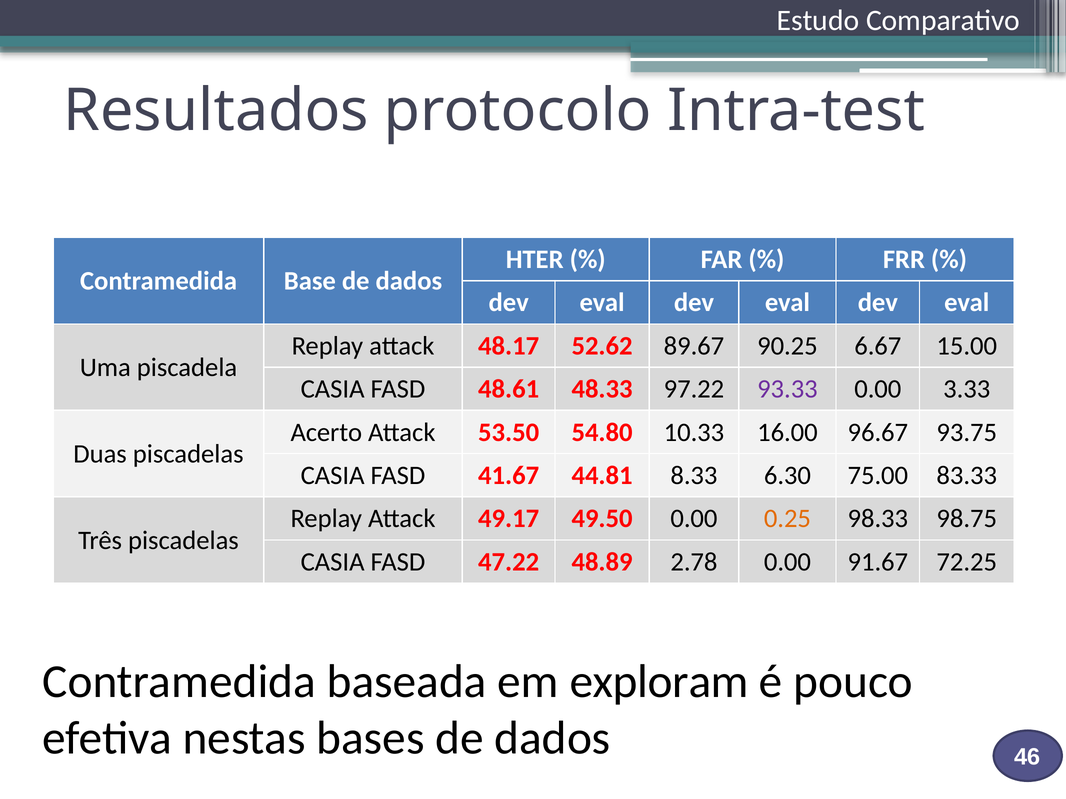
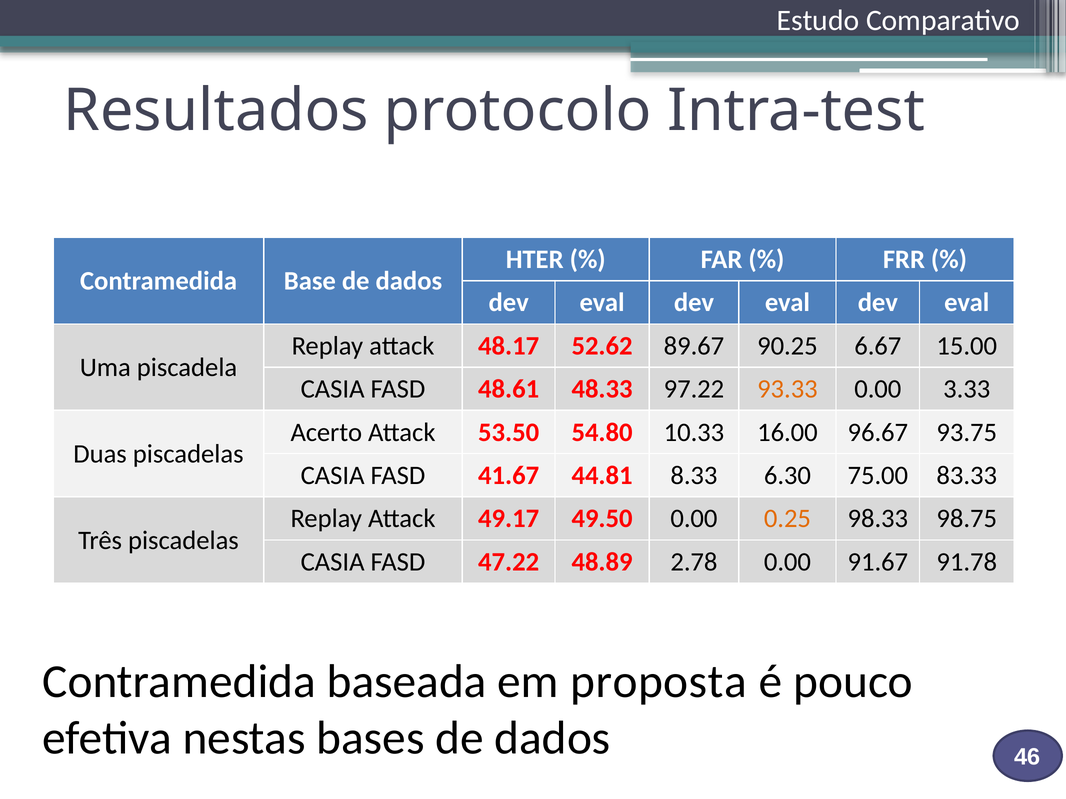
93.33 colour: purple -> orange (787, 389)
72.25: 72.25 -> 91.78 (967, 562)
exploram: exploram -> proposta (659, 682)
